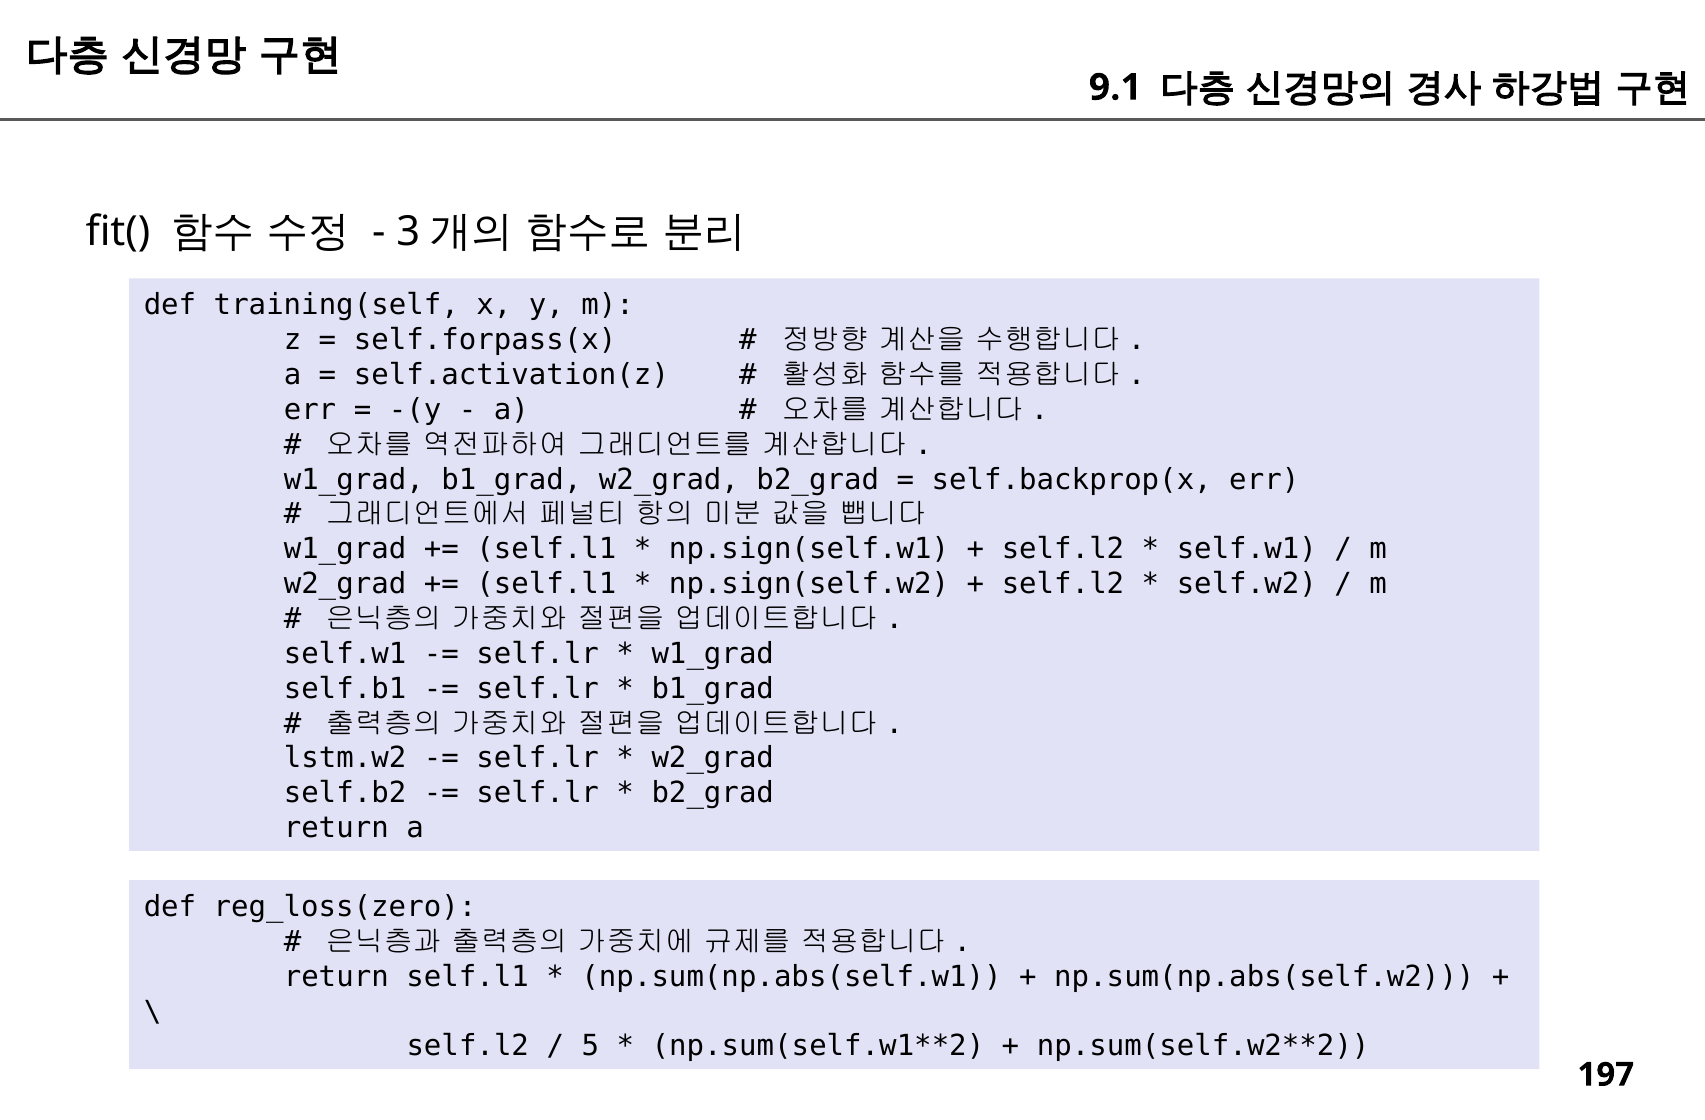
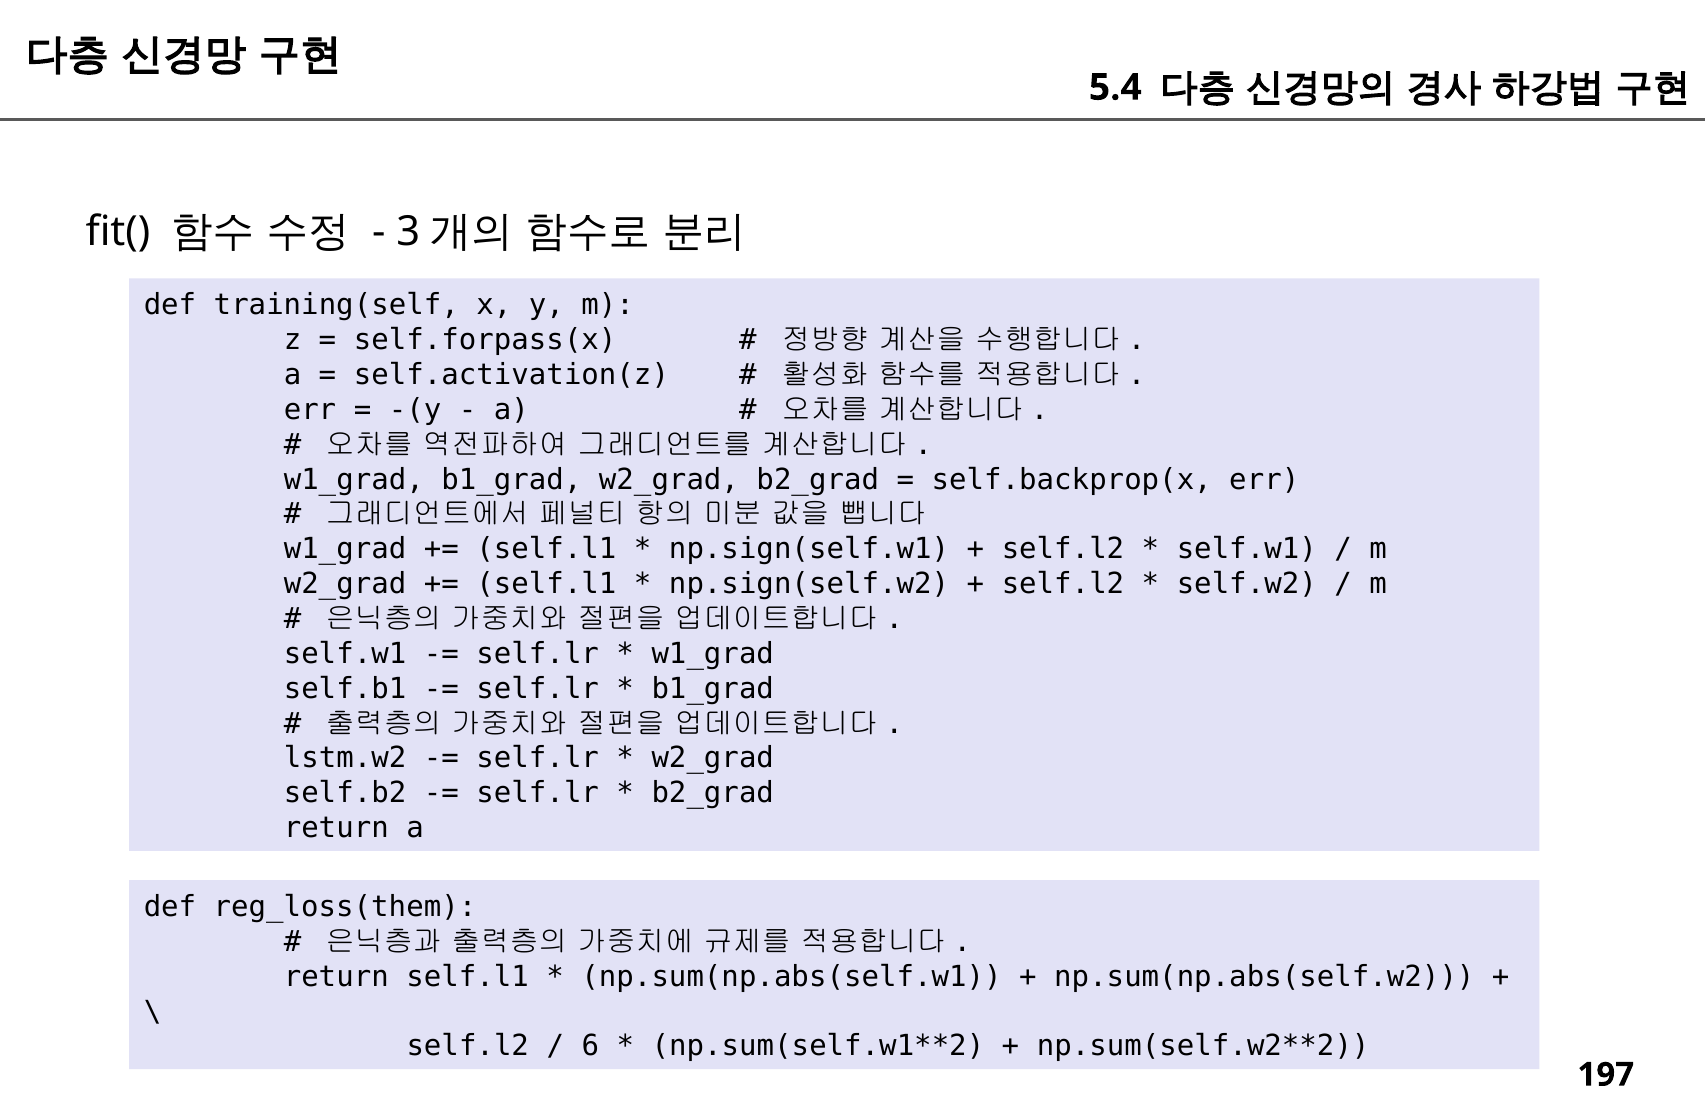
9.1: 9.1 -> 5.4 (1115, 87)
reg_loss(zero: reg_loss(zero -> reg_loss(them (345, 907)
5: 5 -> 6 (590, 1046)
